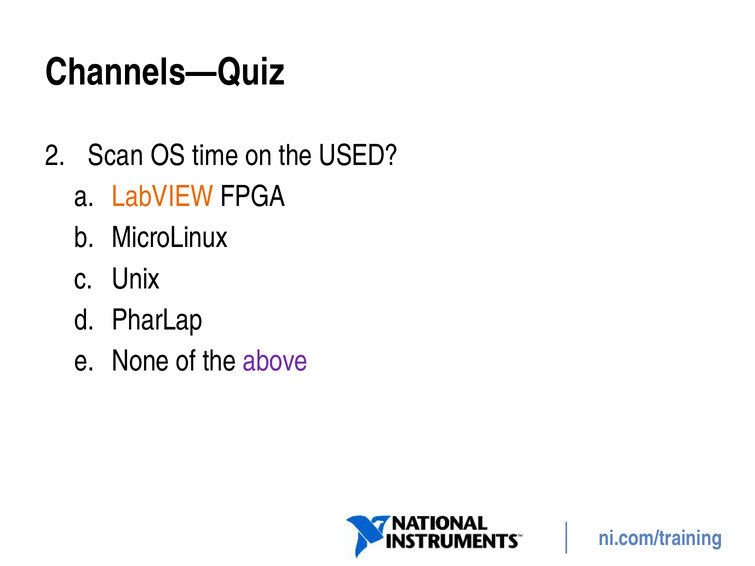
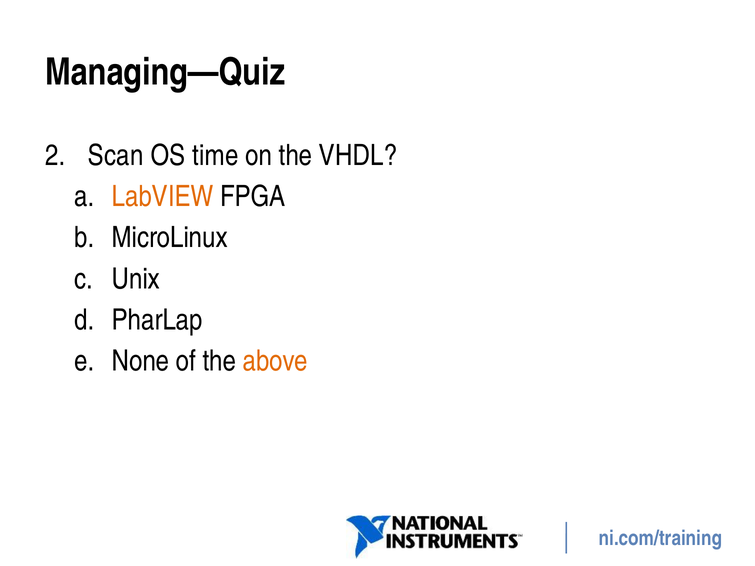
Channels—Quiz: Channels—Quiz -> Managing—Quiz (165, 72)
USED: USED -> VHDL (358, 156)
above colour: purple -> orange (275, 361)
